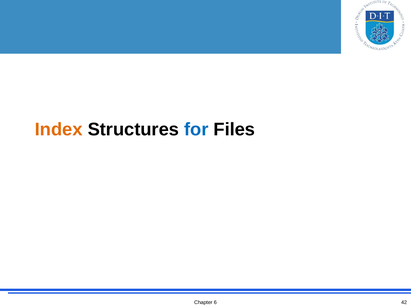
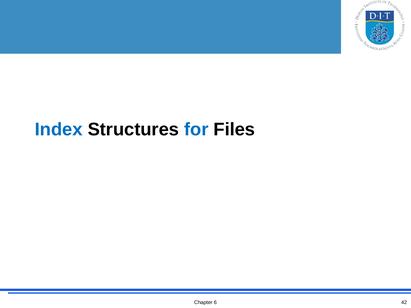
Index colour: orange -> blue (59, 130)
